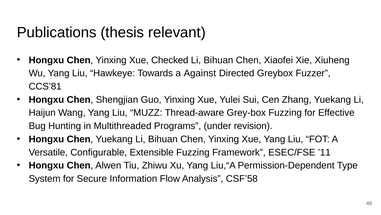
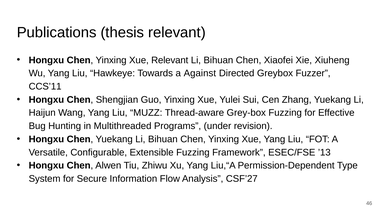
Xue Checked: Checked -> Relevant (170, 60)
CCS’81: CCS’81 -> CCS’11 (45, 86)
’11: ’11 -> ’13 (324, 152)
CSF’58: CSF’58 -> CSF’27 (242, 178)
